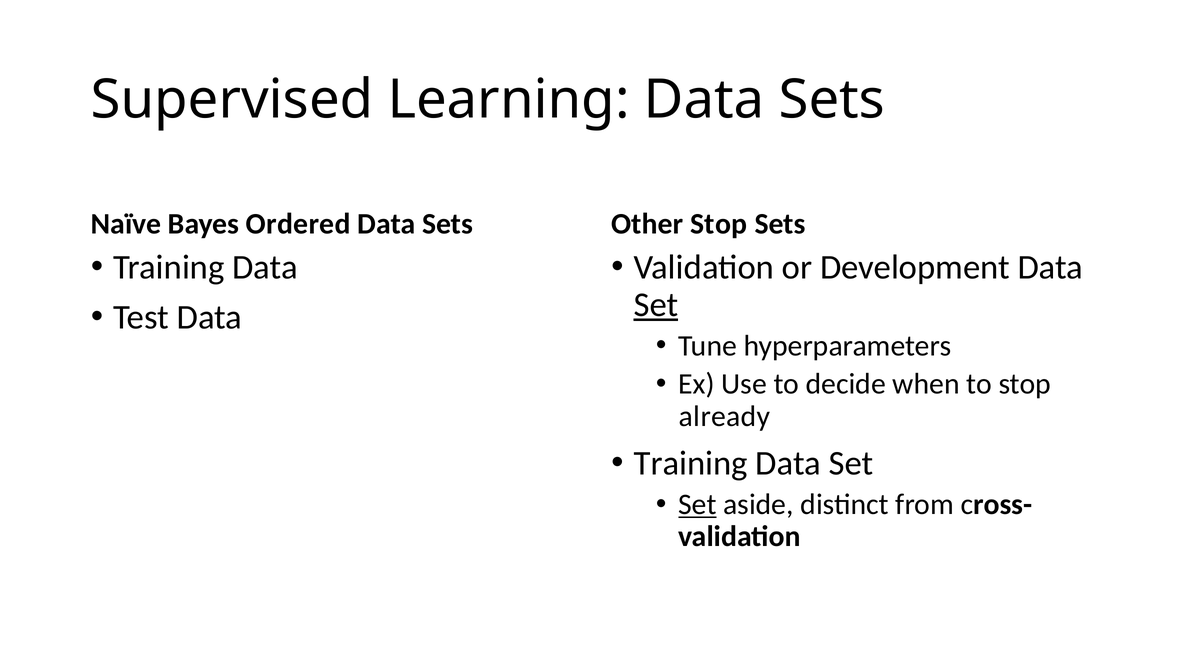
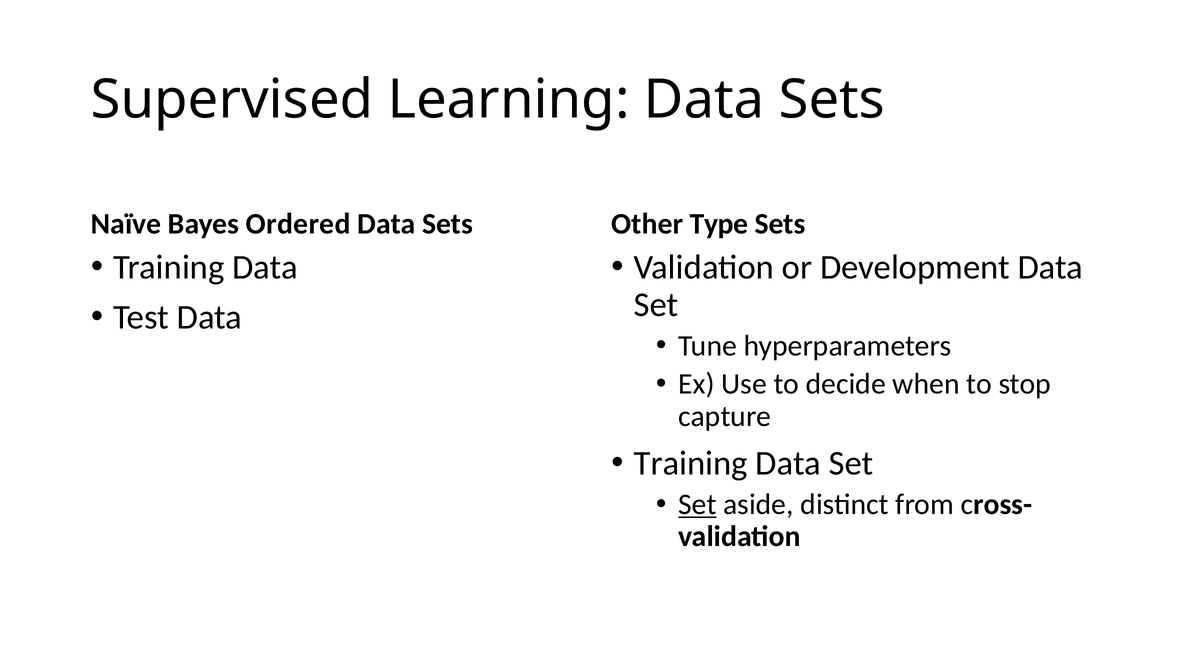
Other Stop: Stop -> Type (719, 224)
Set underline: present -> none (656, 305)
already: already -> capture (725, 416)
